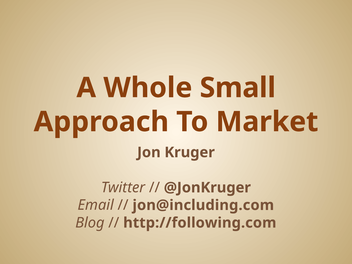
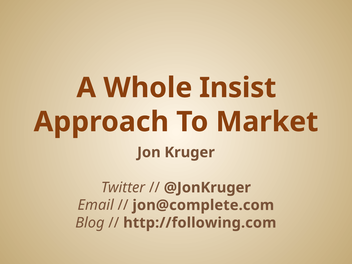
Small: Small -> Insist (238, 88)
jon@including.com: jon@including.com -> jon@complete.com (203, 205)
